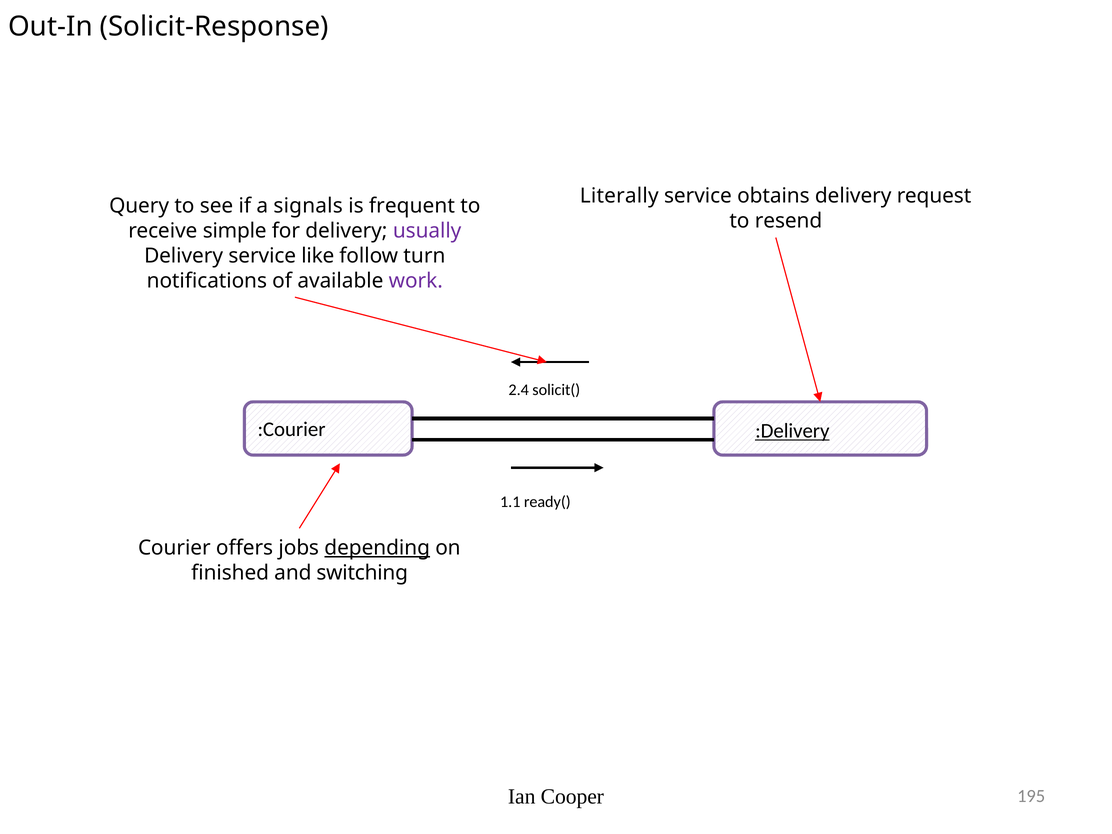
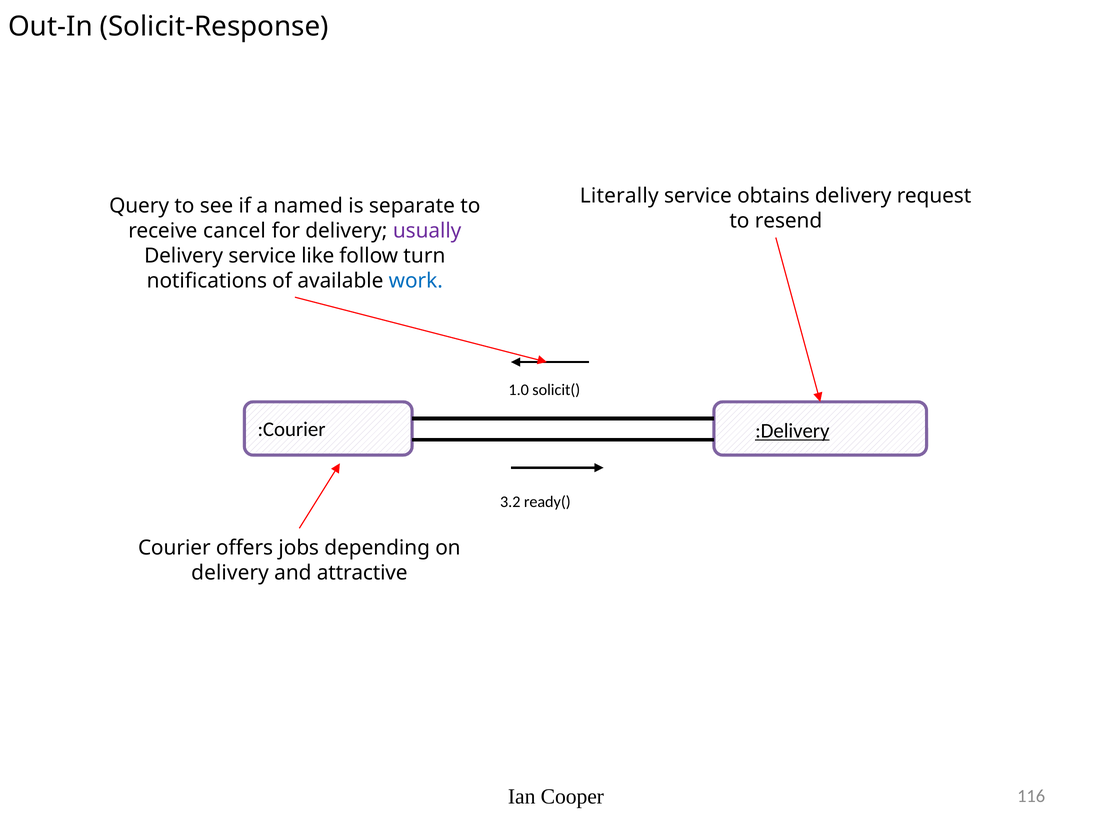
signals: signals -> named (308, 206)
frequent: frequent -> separate (412, 206)
simple: simple -> cancel (234, 231)
work colour: purple -> blue (416, 281)
2.4: 2.4 -> 1.0 (519, 390)
1.1: 1.1 -> 3.2 (510, 502)
depending underline: present -> none (377, 548)
finished: finished -> delivery (230, 573)
switching: switching -> attractive (362, 573)
195: 195 -> 116 (1031, 796)
